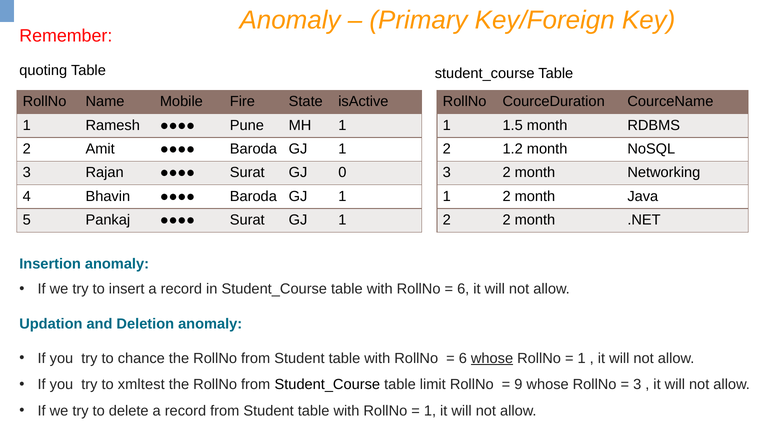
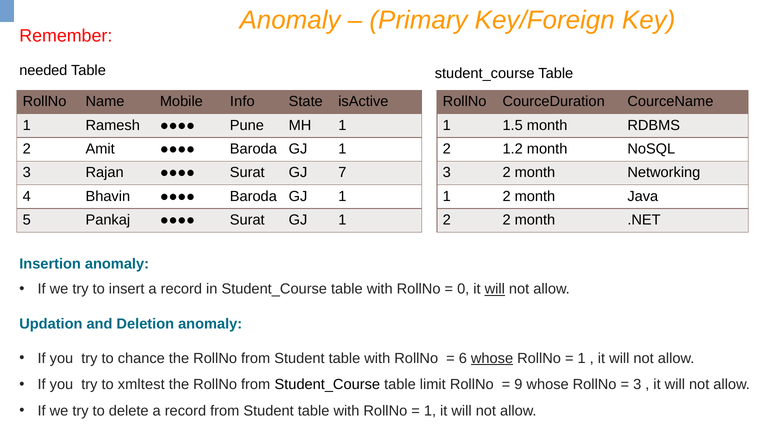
quoting: quoting -> needed (43, 71)
Fire: Fire -> Info (242, 102)
0: 0 -> 7 (342, 173)
6: 6 -> 0 (463, 289)
will underline: none -> present (495, 289)
